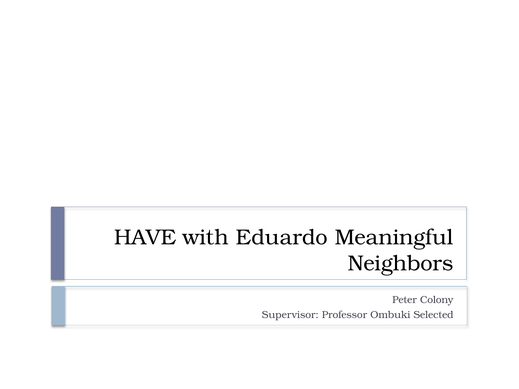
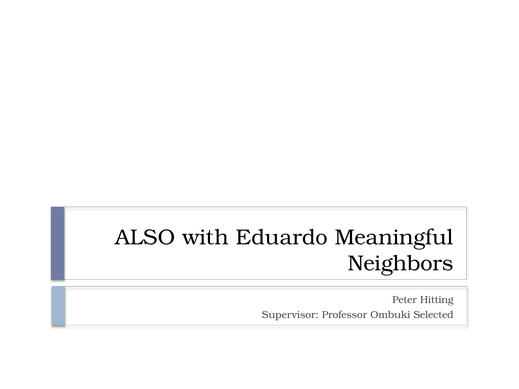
HAVE: HAVE -> ALSO (145, 238)
Colony: Colony -> Hitting (437, 300)
